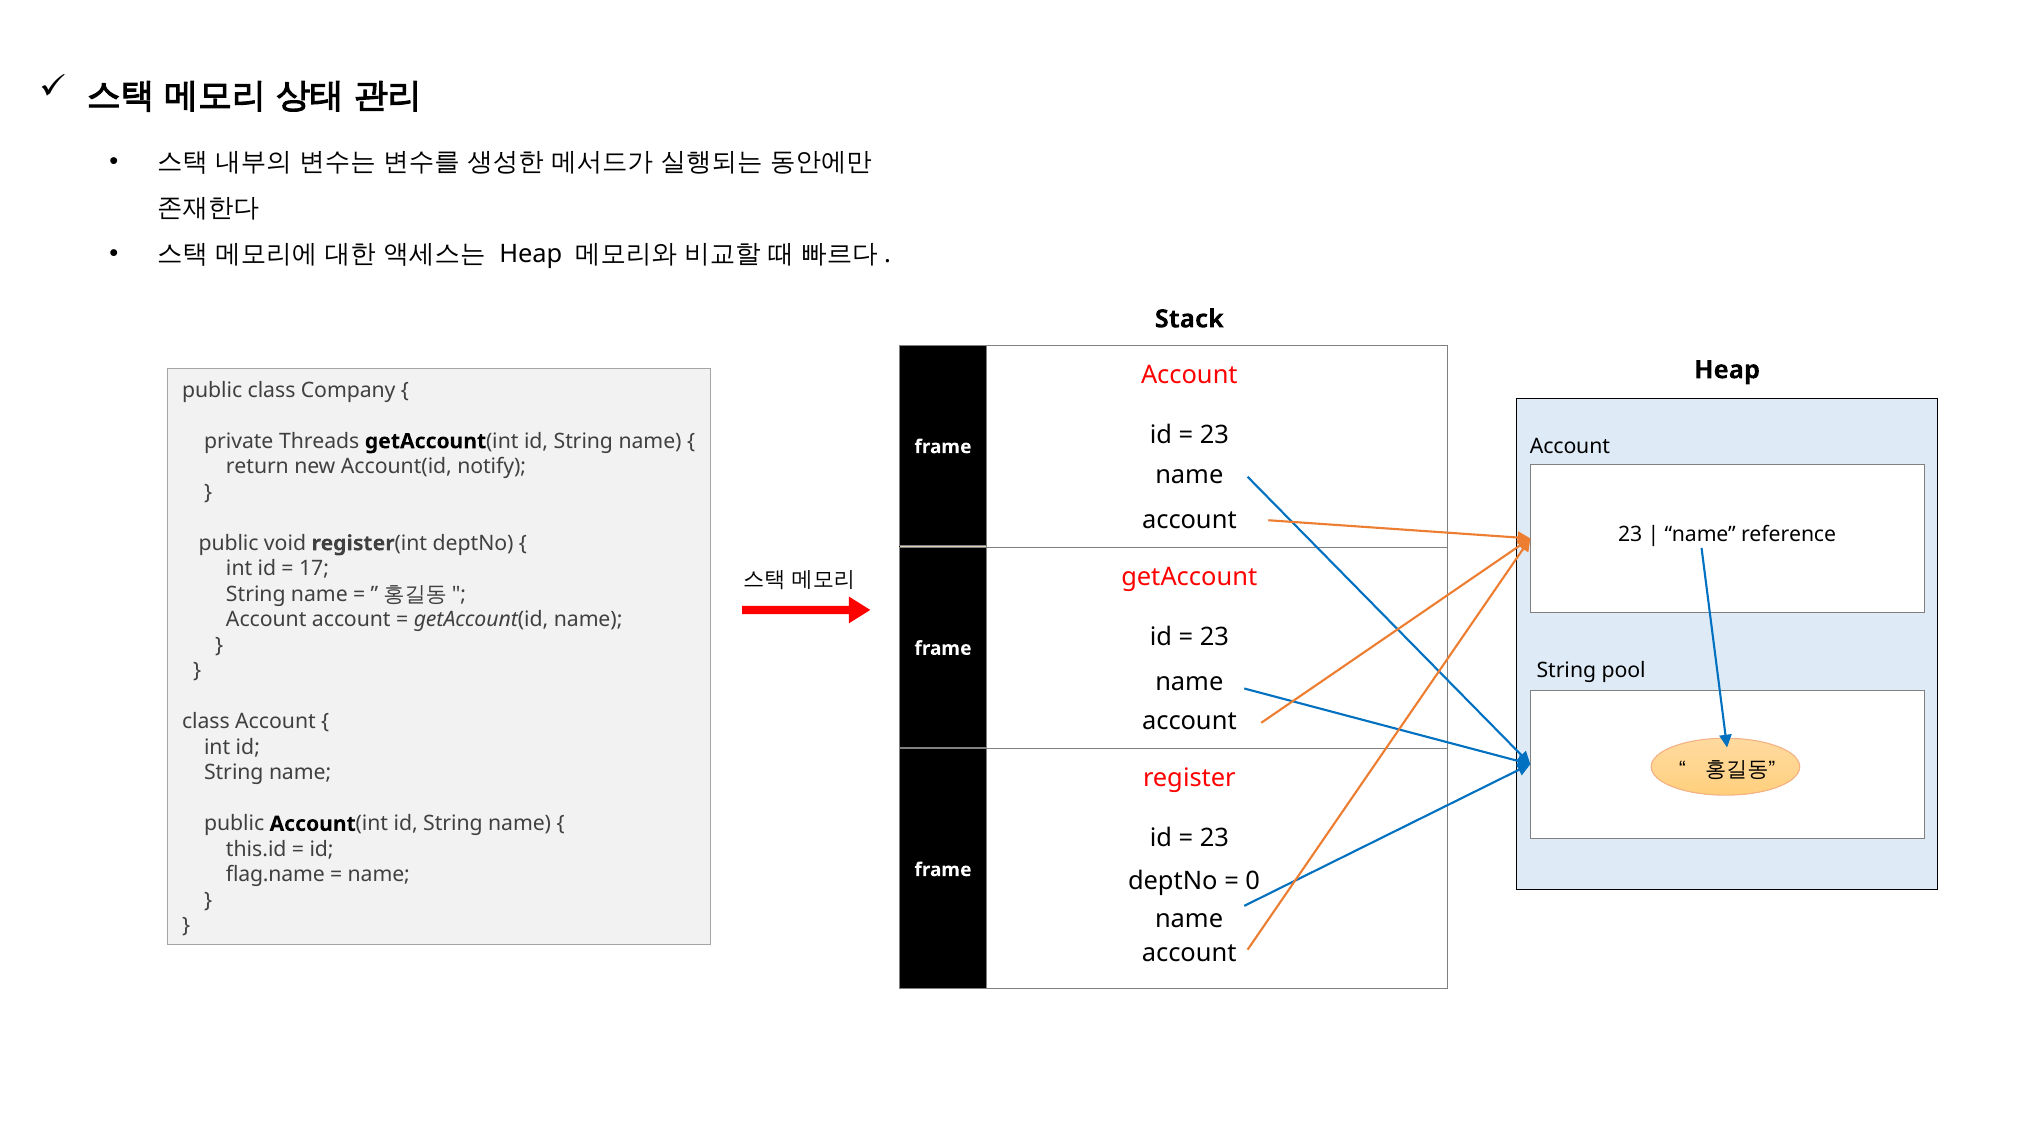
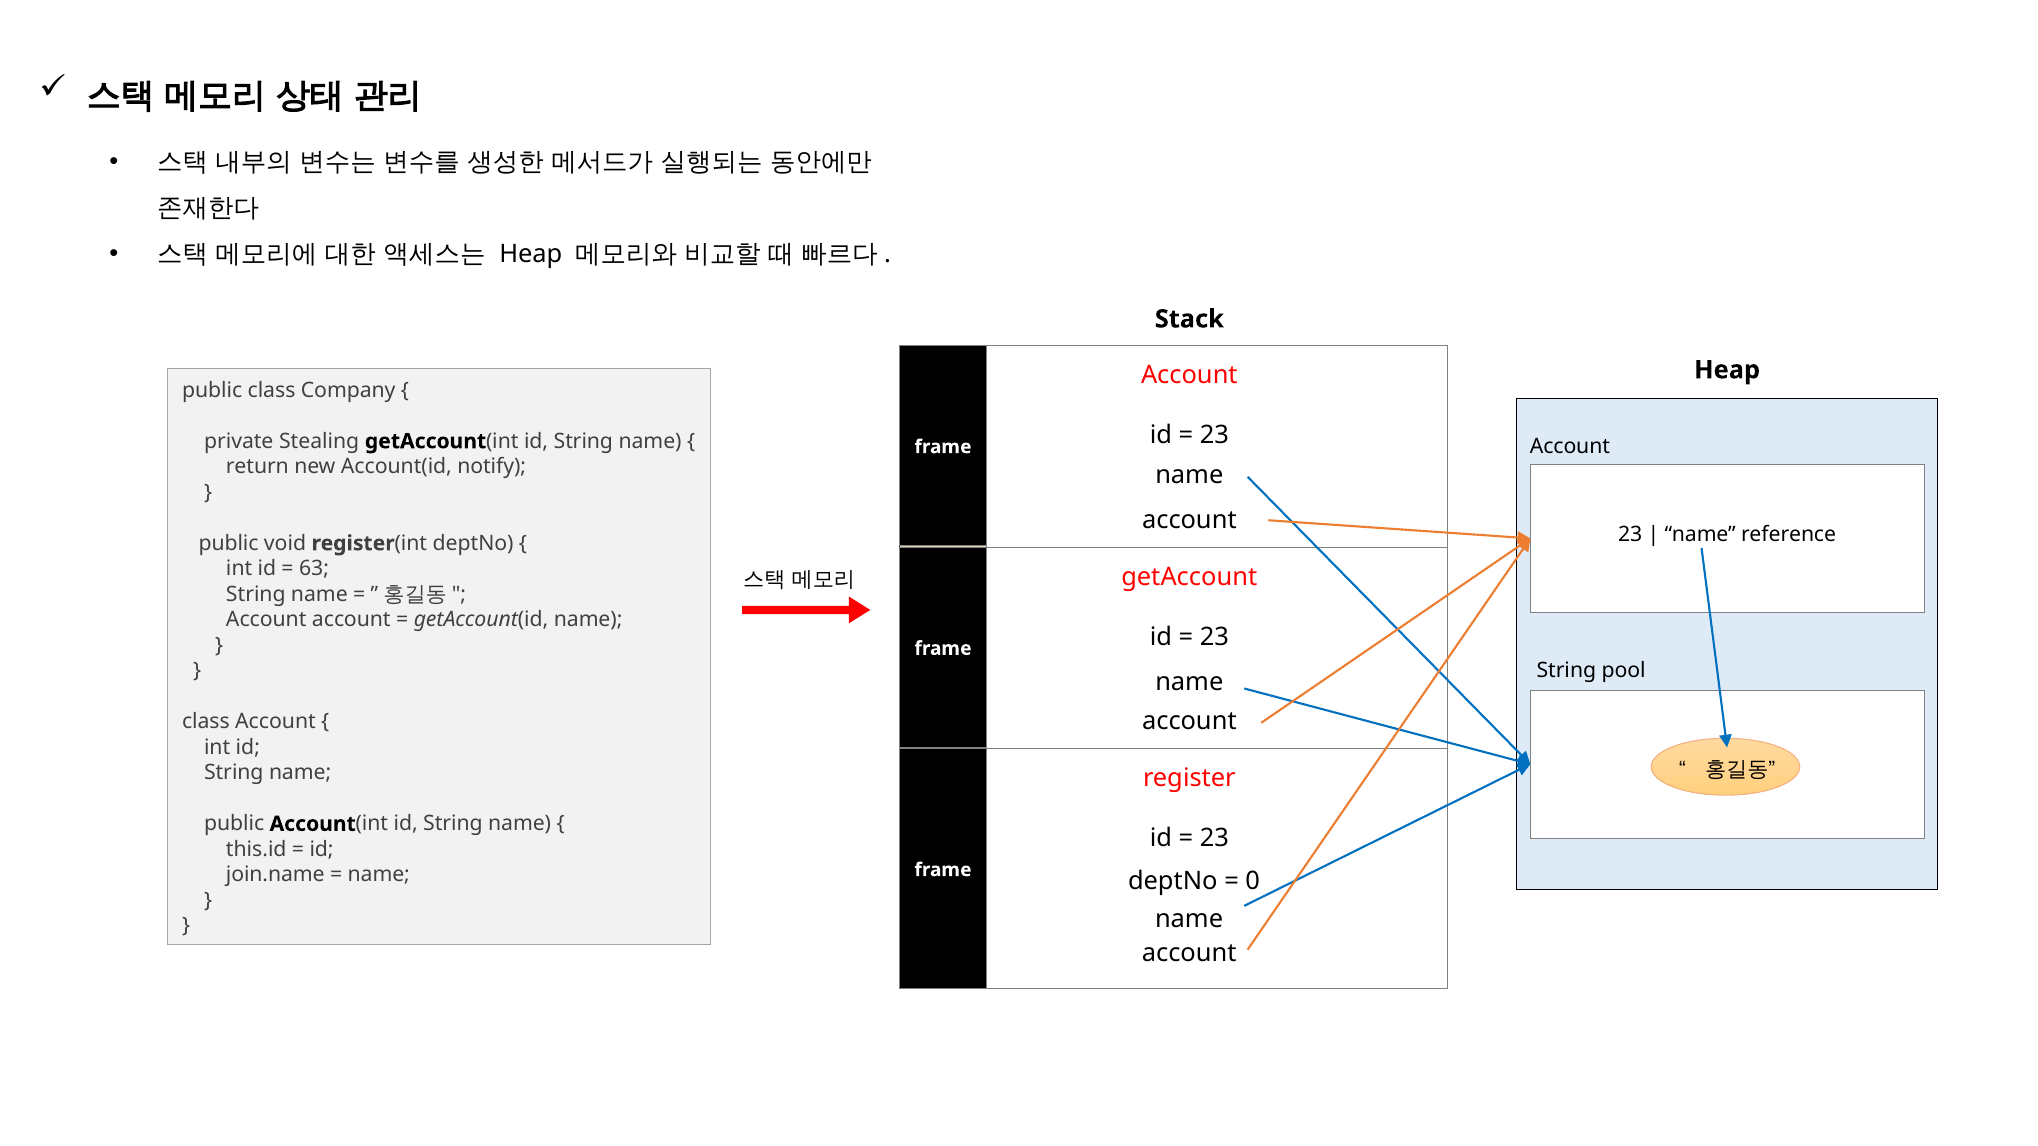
Threads: Threads -> Stealing (319, 441)
17: 17 -> 63 (314, 569)
flag.name: flag.name -> join.name (275, 875)
